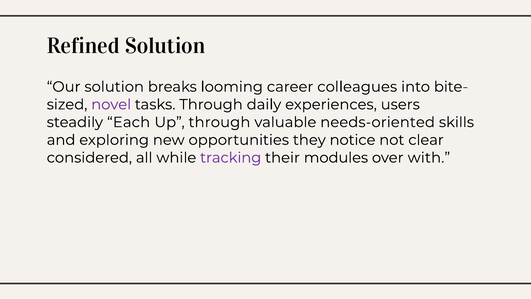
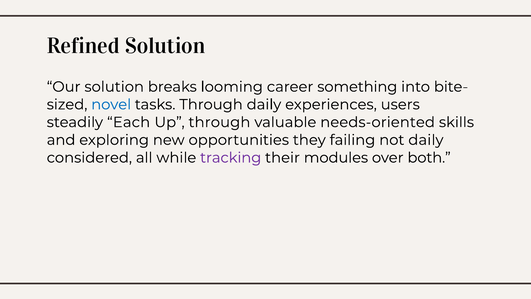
colleagues: colleagues -> something (357, 87)
novel colour: purple -> blue (111, 104)
notice: notice -> failing (352, 140)
not clear: clear -> daily (426, 140)
with: with -> both (429, 158)
